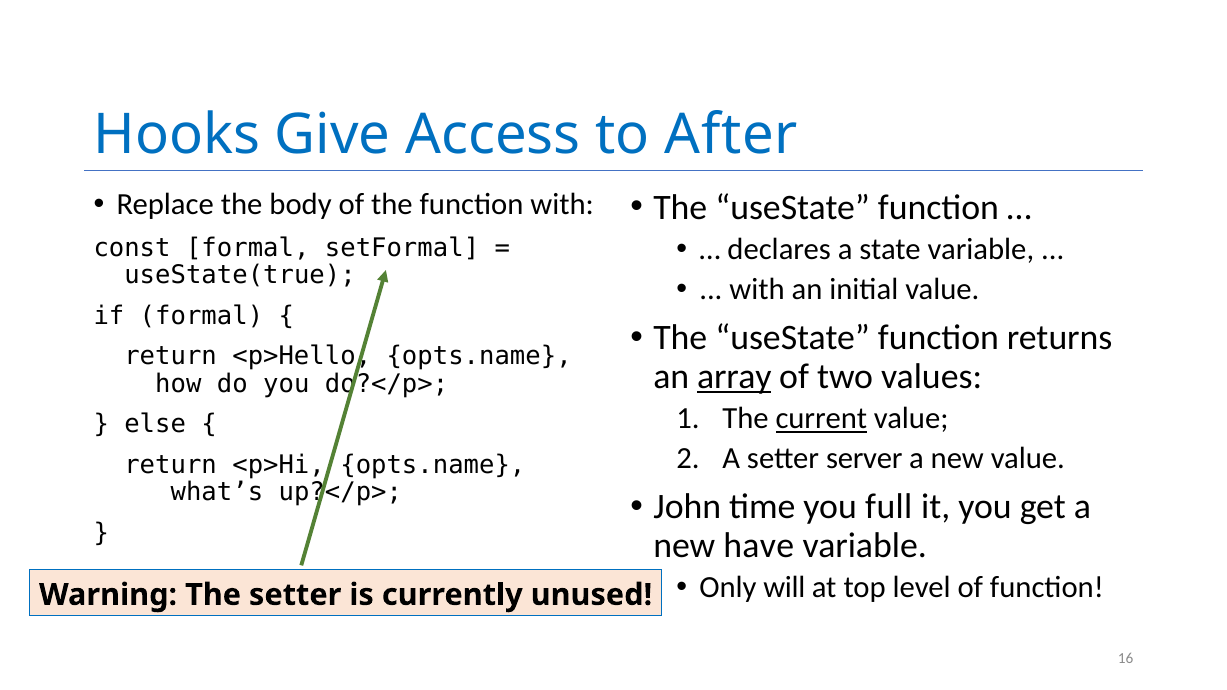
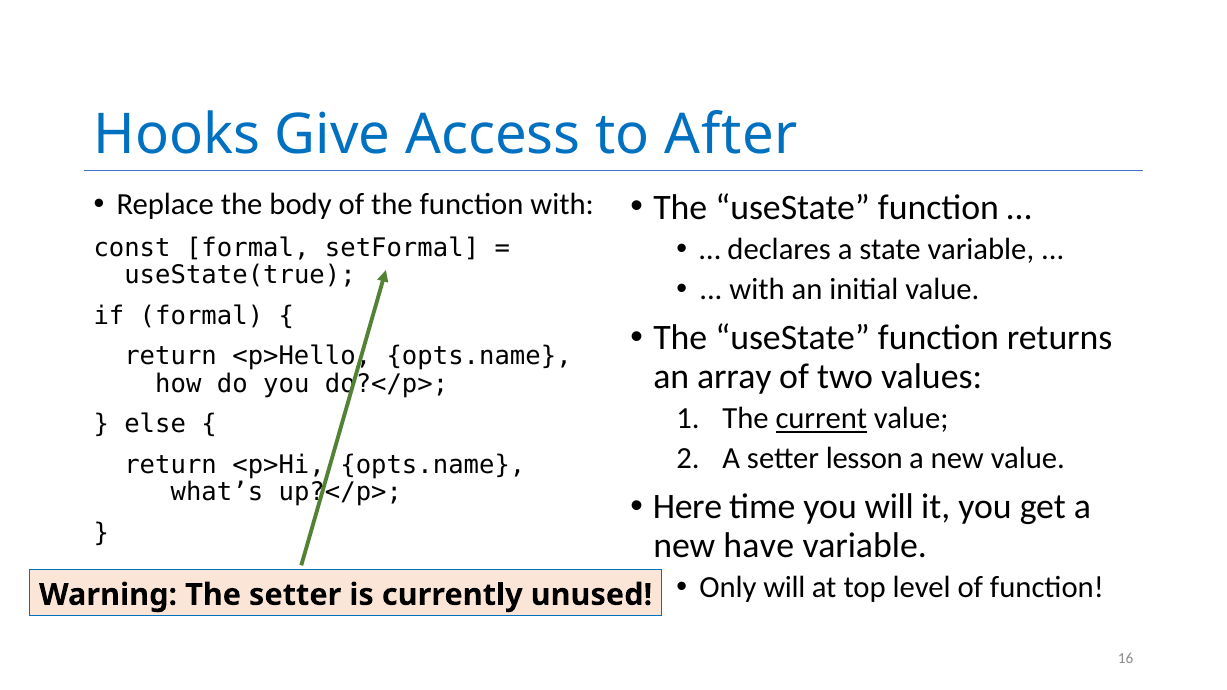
array underline: present -> none (734, 377)
server: server -> lesson (864, 458)
John: John -> Here (687, 507)
you full: full -> will (889, 507)
